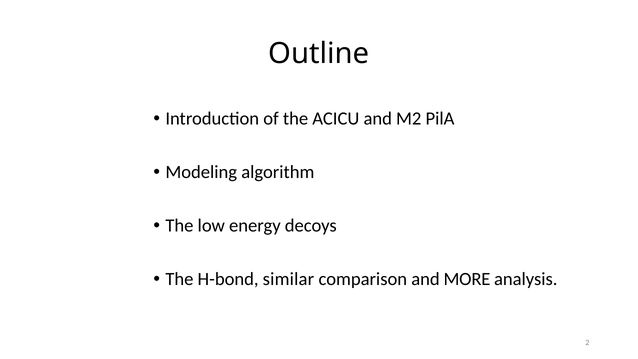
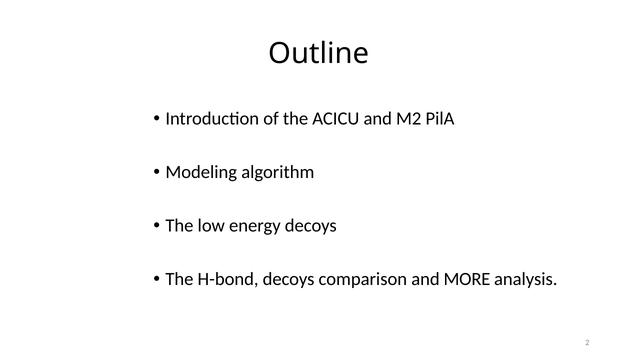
H-bond similar: similar -> decoys (289, 279)
